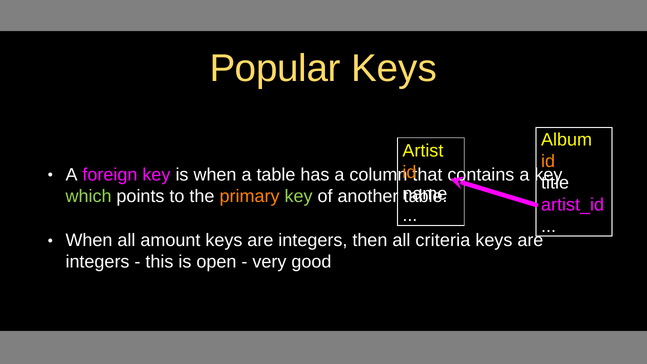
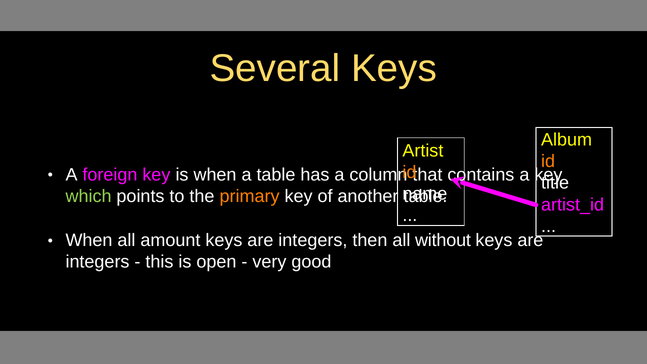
Popular: Popular -> Several (275, 69)
key colour: light green -> white (299, 196)
criteria: criteria -> without (443, 240)
